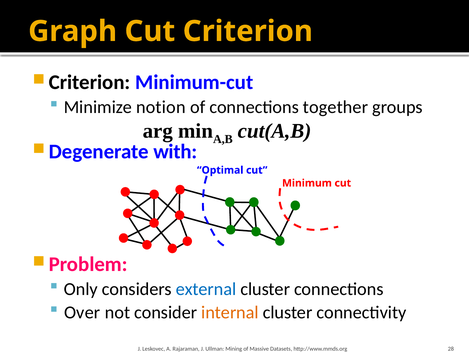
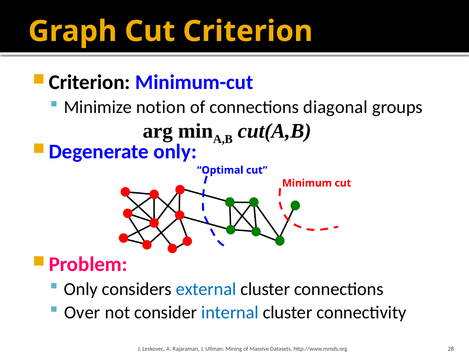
together: together -> diagonal (335, 107)
with: with -> only (175, 151)
internal colour: orange -> blue (230, 312)
